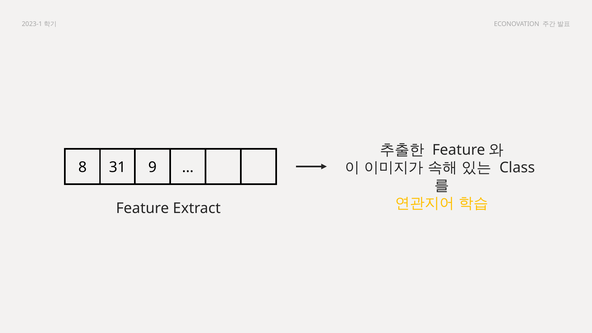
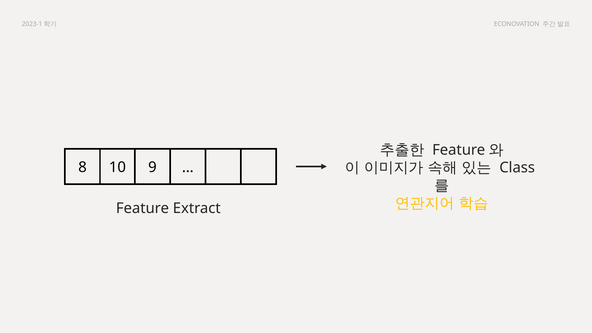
31: 31 -> 10 (117, 167)
